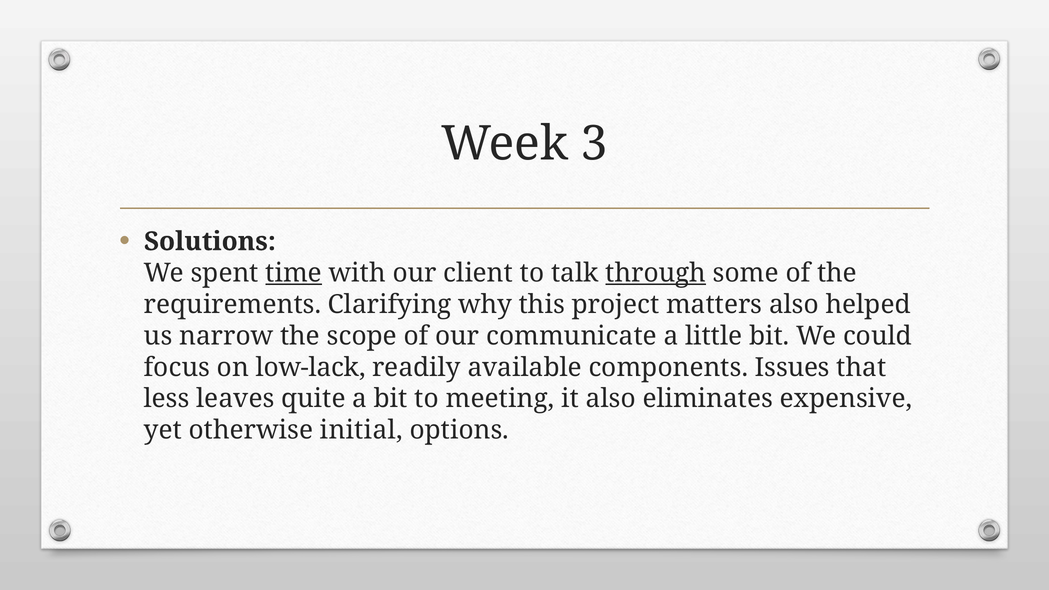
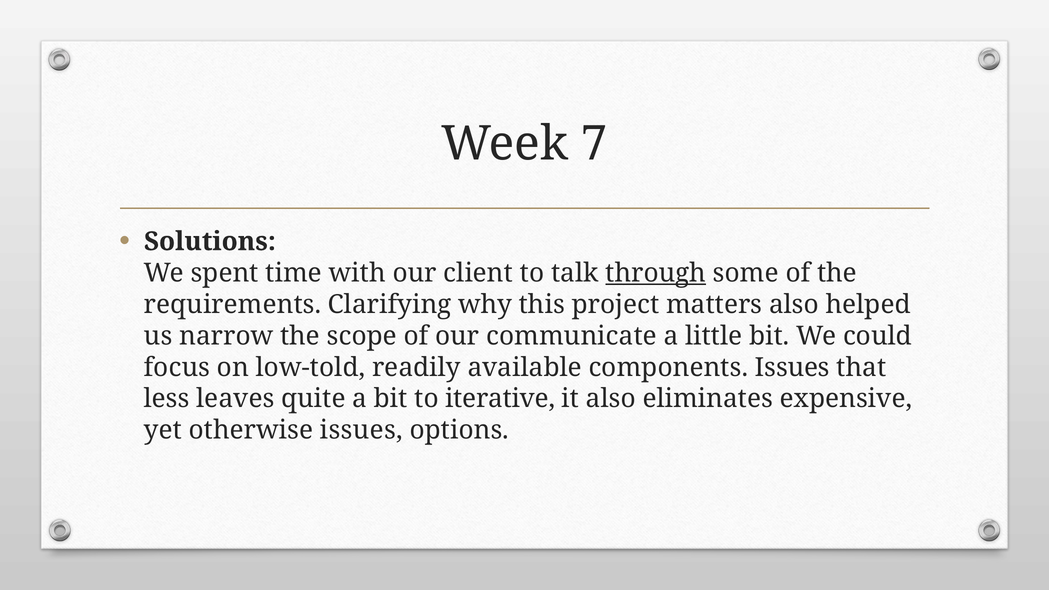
3: 3 -> 7 (594, 144)
time underline: present -> none (294, 273)
low-lack: low-lack -> low-told (311, 367)
meeting: meeting -> iterative (500, 399)
otherwise initial: initial -> issues (361, 430)
